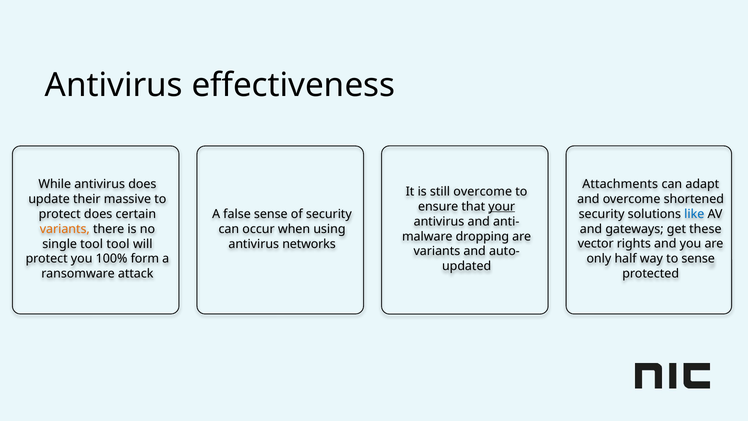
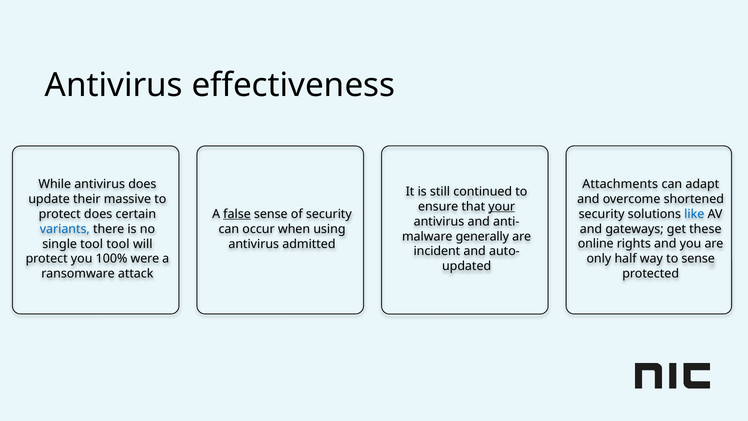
still overcome: overcome -> continued (483, 191)
false underline: none -> present (237, 214)
variants colour: orange -> blue (65, 229)
dropping: dropping -> generally (482, 236)
networks: networks -> admitted (309, 244)
vector: vector -> online (596, 244)
variants: variants -> incident (437, 251)
form: form -> were (145, 259)
